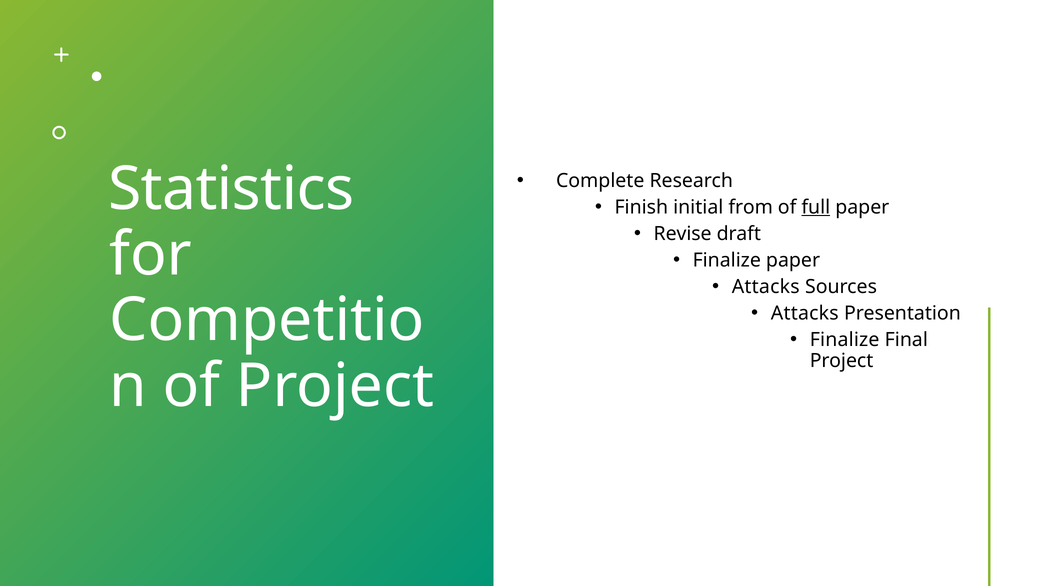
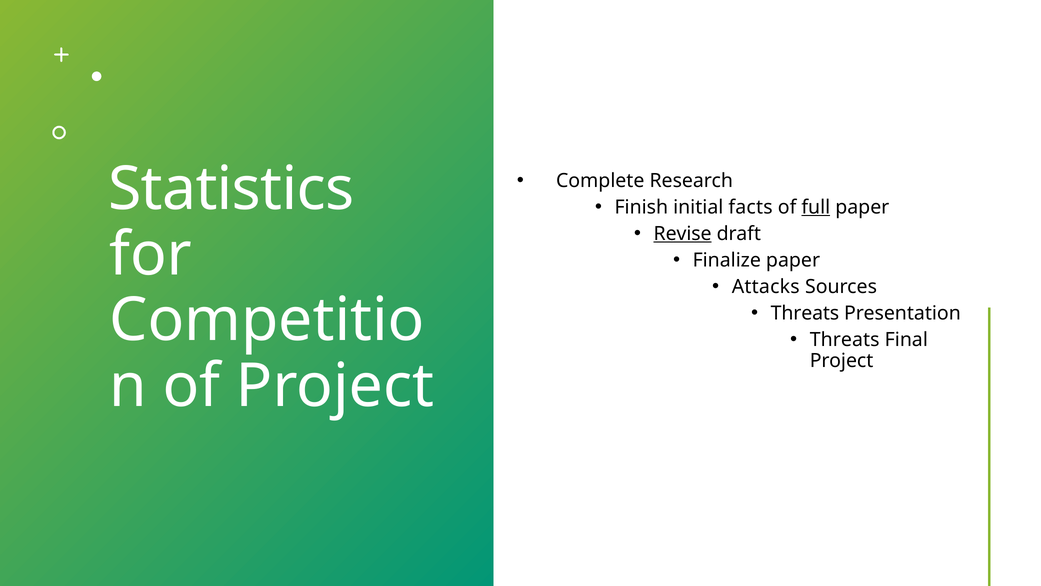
from: from -> facts (751, 207)
Revise underline: none -> present (683, 233)
Attacks: Attacks -> Threats (805, 313)
Finalize: Finalize -> Threats (845, 339)
